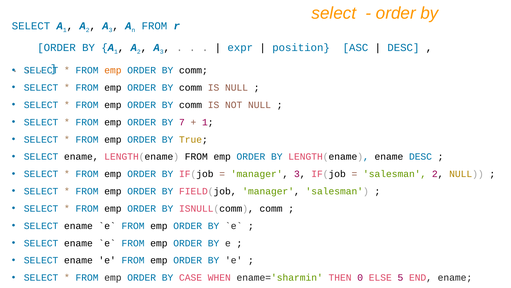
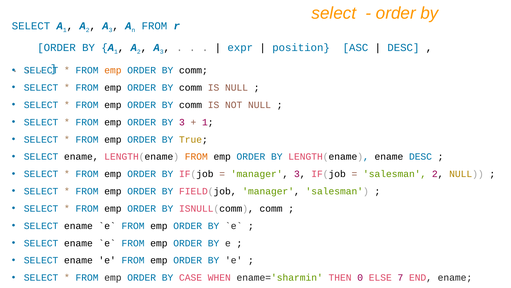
BY 7: 7 -> 3 (182, 122)
FROM colour: black -> orange (196, 156)
5: 5 -> 7 (400, 277)
